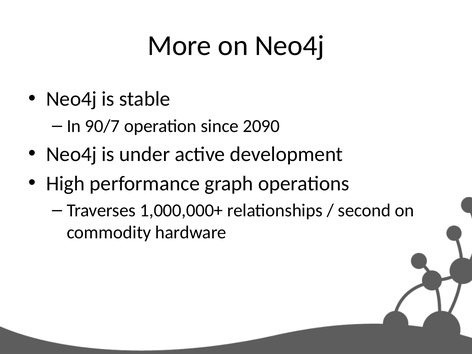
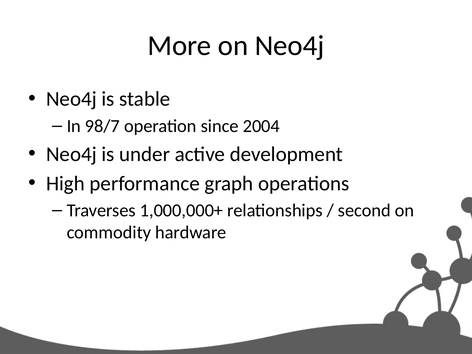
90/7: 90/7 -> 98/7 (102, 126)
2090: 2090 -> 2004 (261, 126)
